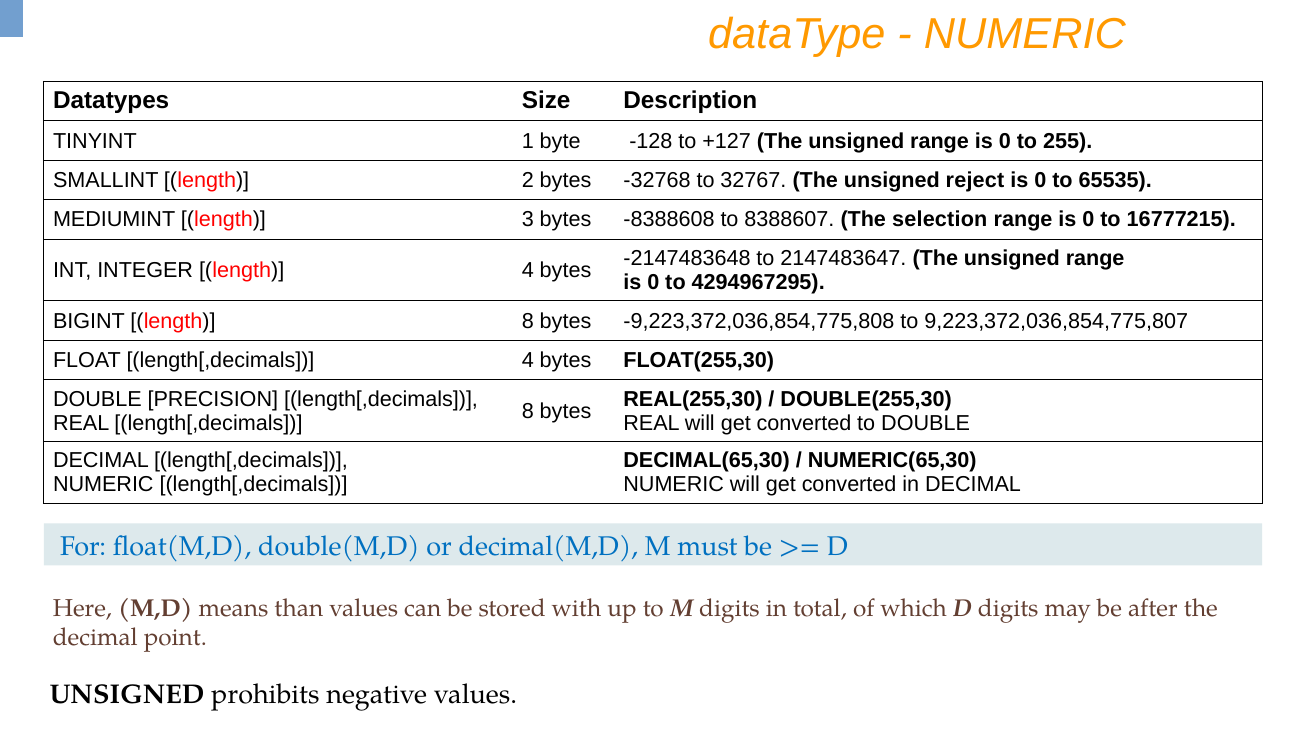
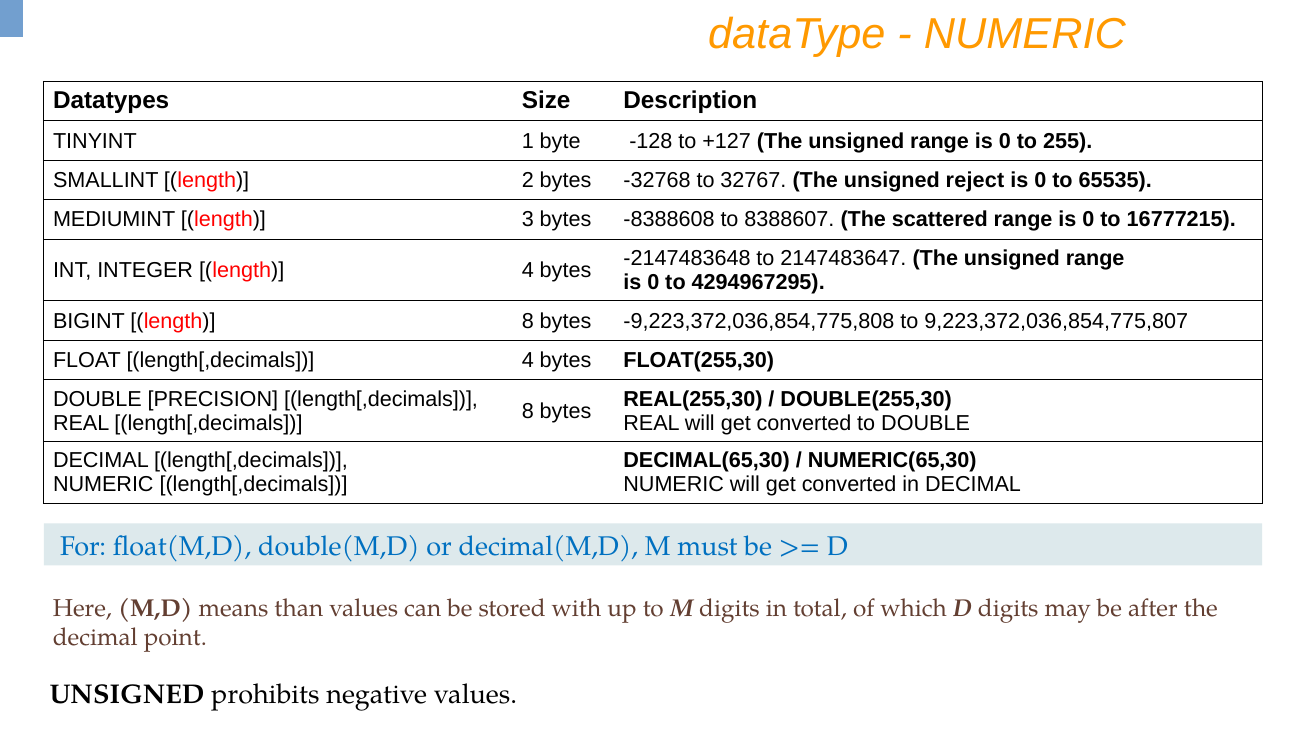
selection: selection -> scattered (940, 220)
